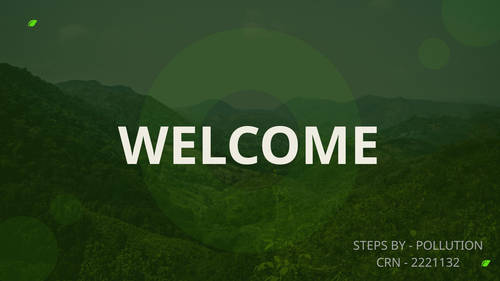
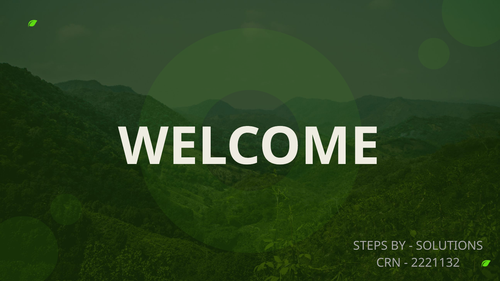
POLLUTION: POLLUTION -> SOLUTIONS (449, 246)
